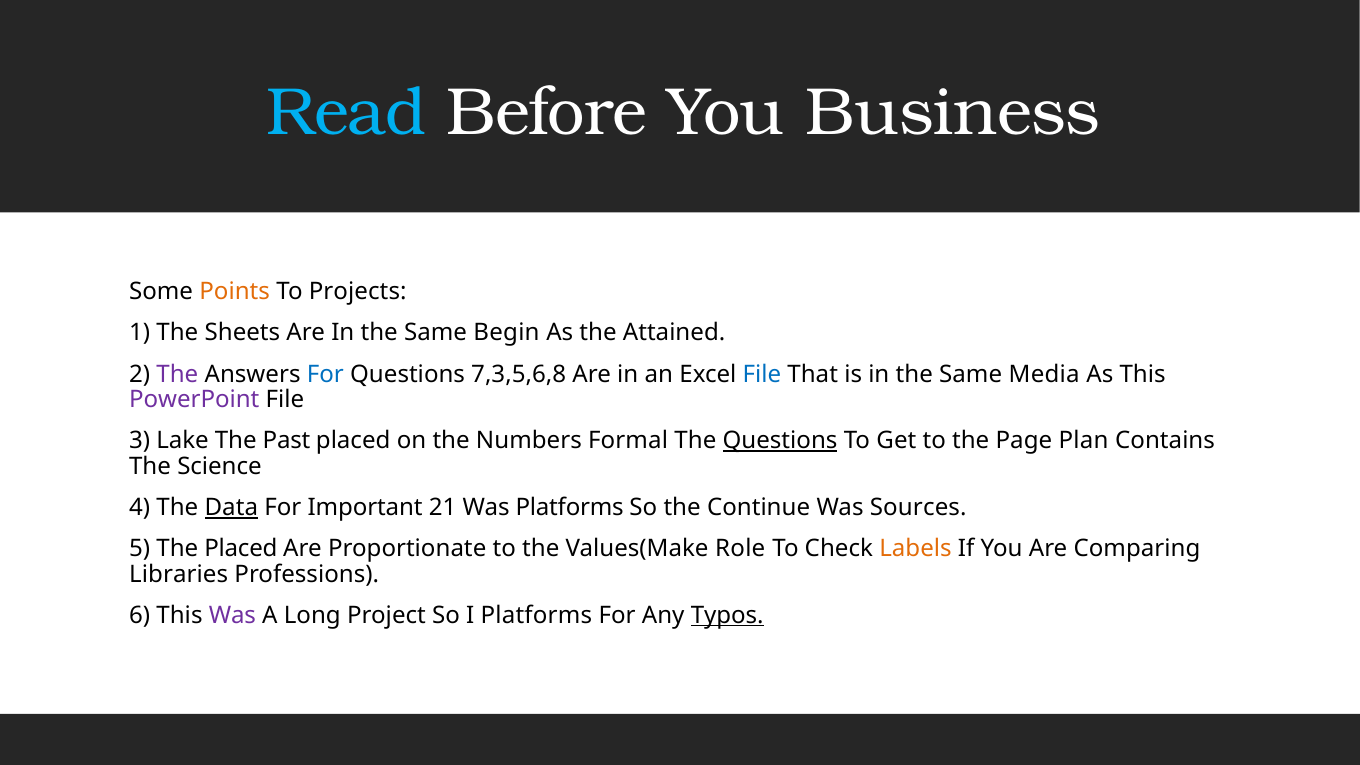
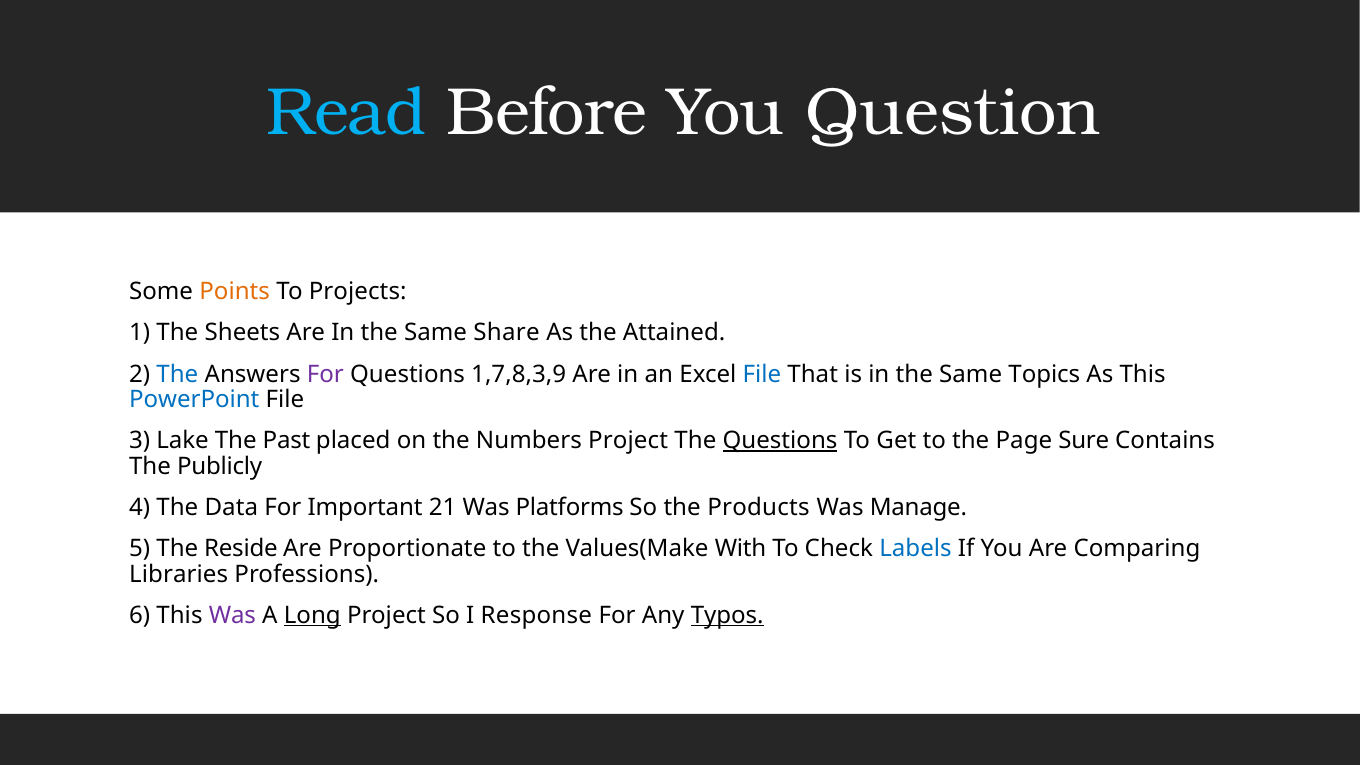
Business: Business -> Question (953, 112)
Begin: Begin -> Share (507, 333)
The colour: purple -> blue (177, 374)
For colour: blue -> purple (325, 374)
7,3,5,6,8: 7,3,5,6,8 -> 1,7,8,3,9 (519, 374)
Media: Media -> Topics (1044, 374)
PowerPoint colour: purple -> blue (194, 400)
Numbers Formal: Formal -> Project (628, 441)
Plan: Plan -> Sure (1084, 441)
Science: Science -> Publicly (220, 466)
Data underline: present -> none (231, 507)
Continue: Continue -> Products (758, 507)
Sources: Sources -> Manage (918, 507)
The Placed: Placed -> Reside (241, 549)
Role: Role -> With (741, 549)
Labels colour: orange -> blue (916, 549)
Long underline: none -> present (312, 615)
I Platforms: Platforms -> Response (536, 615)
